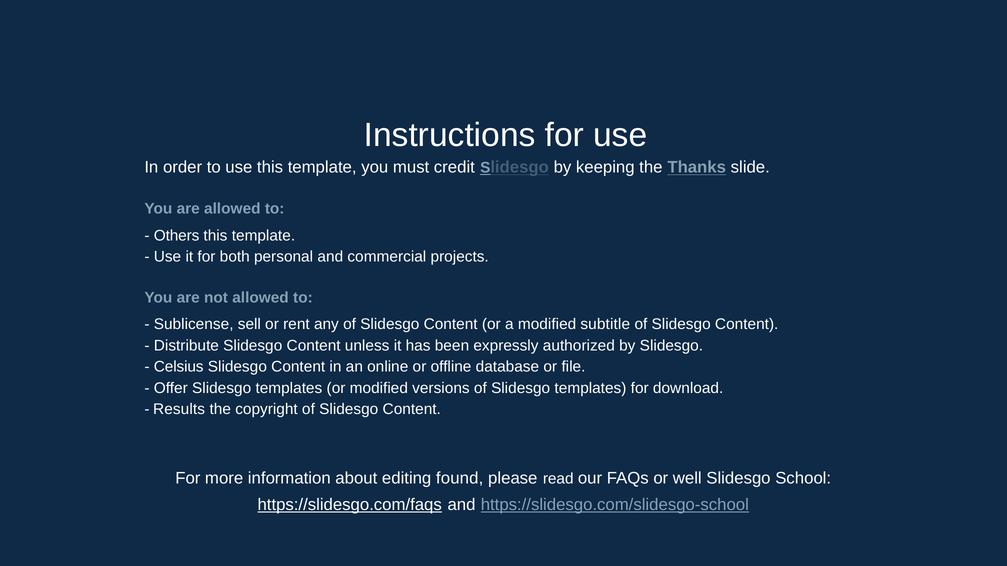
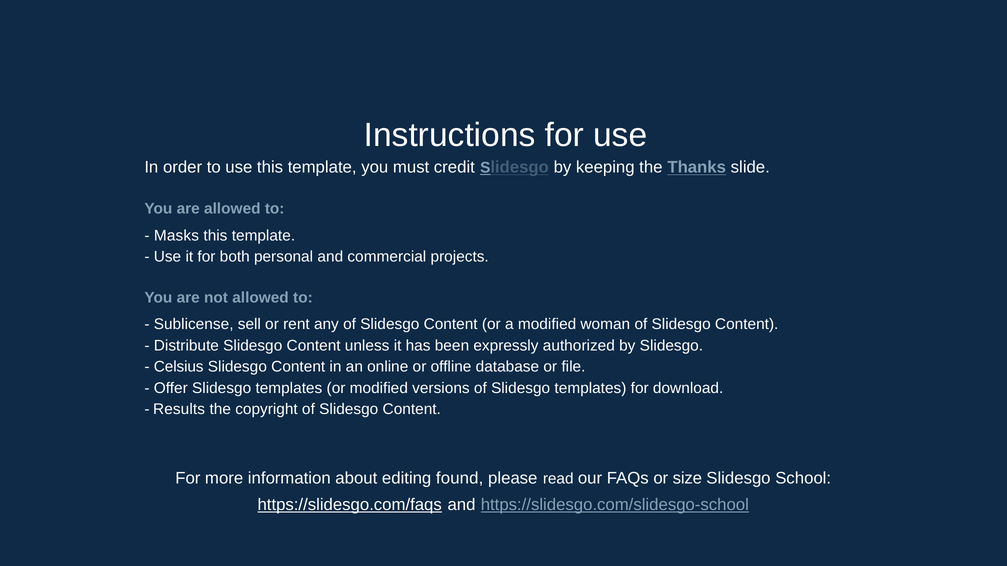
Others: Others -> Masks (176, 236)
subtitle: subtitle -> woman (605, 325)
well: well -> size (687, 479)
